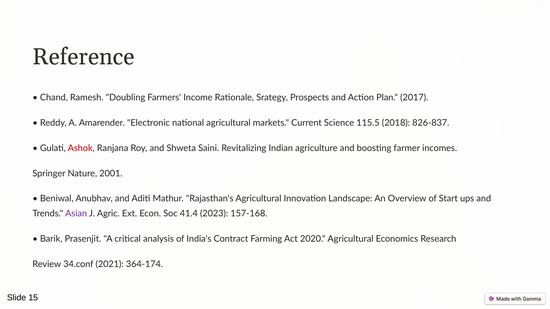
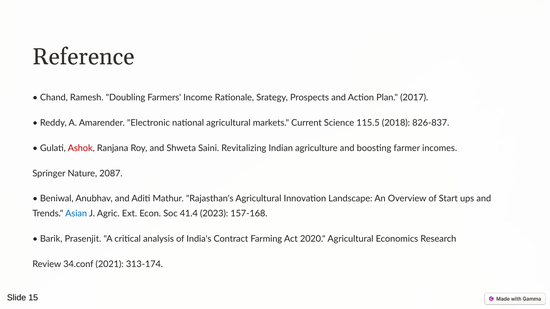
2001: 2001 -> 2087 (111, 174)
Asian colour: purple -> blue (76, 214)
364-174: 364-174 -> 313-174 (144, 264)
